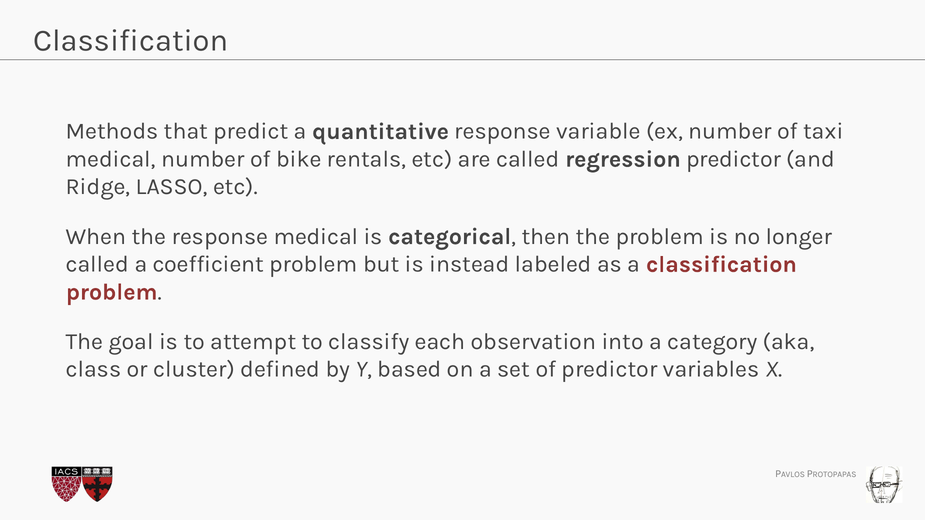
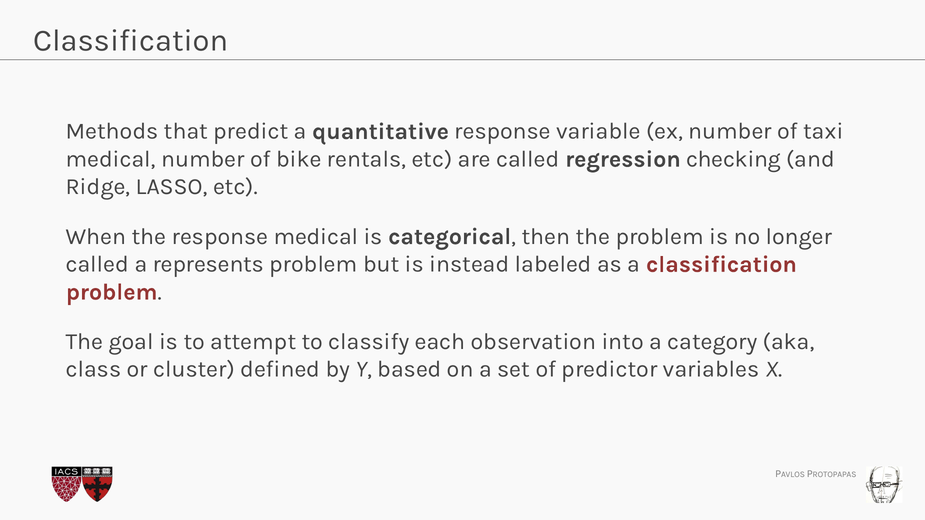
regression predictor: predictor -> checking (734, 159)
coefficient: coefficient -> represents (208, 264)
